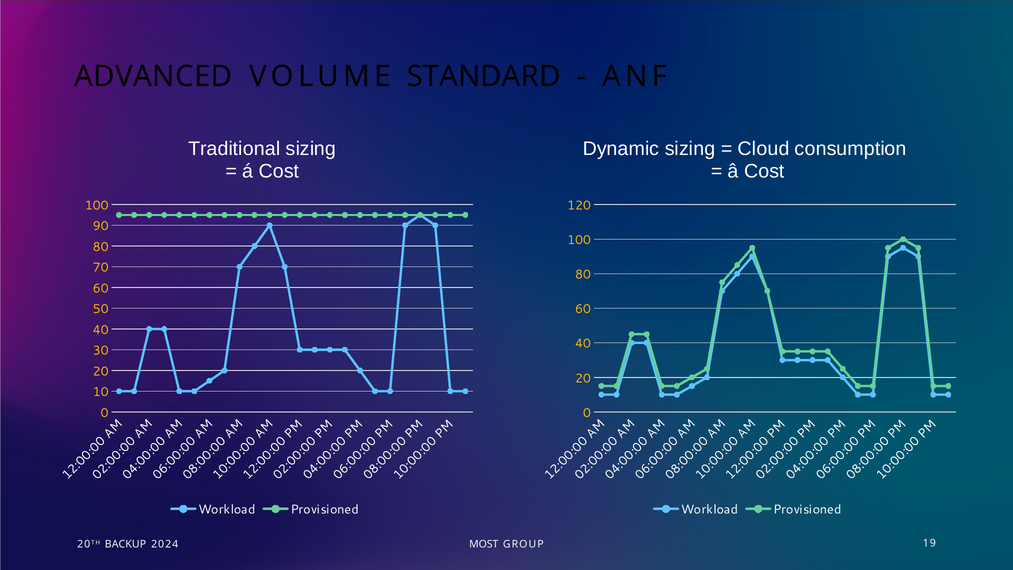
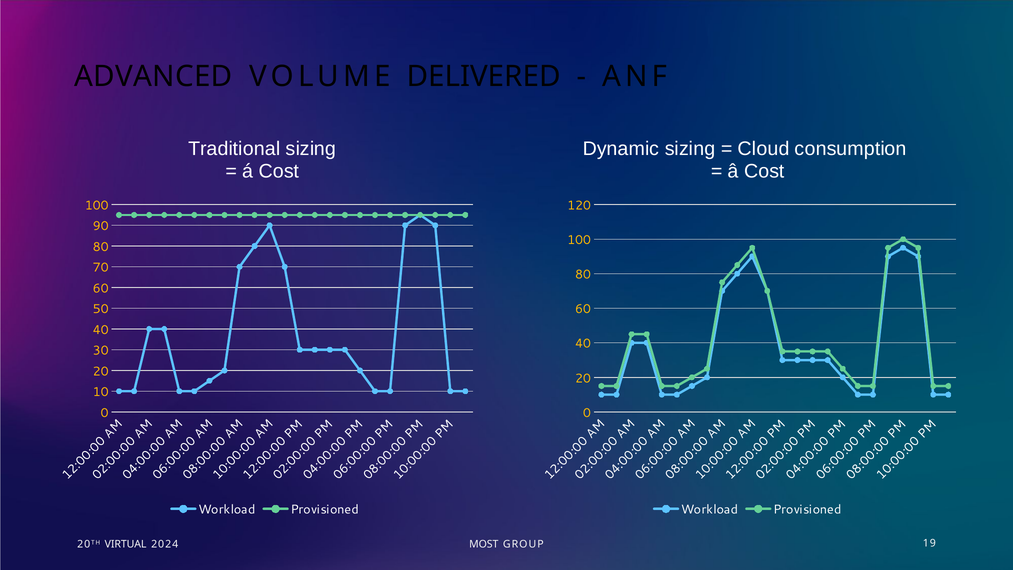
STANDARD: STANDARD -> DELIVERED (484, 76)
BACKUP: BACKUP -> VIRTUAL (126, 544)
